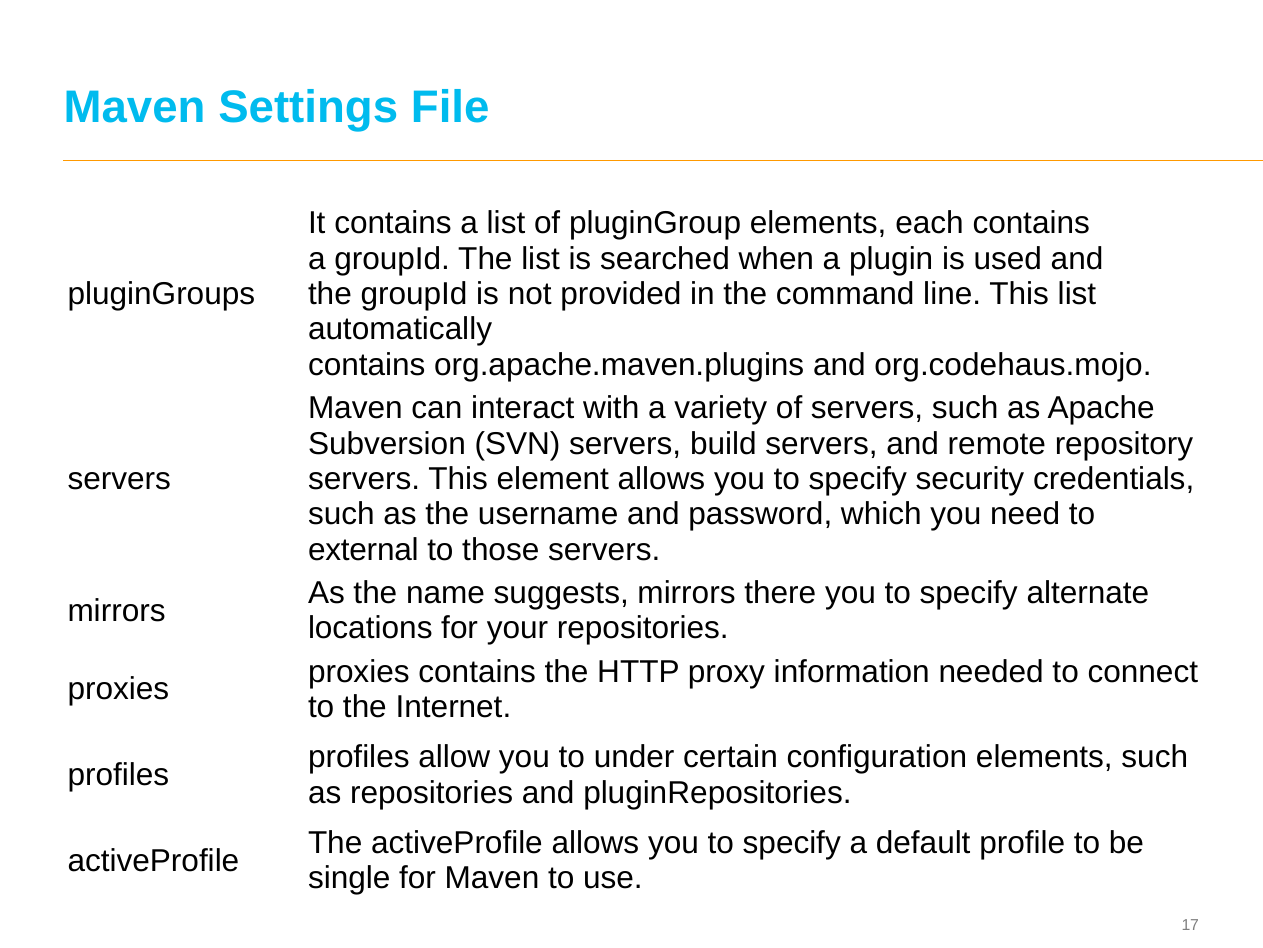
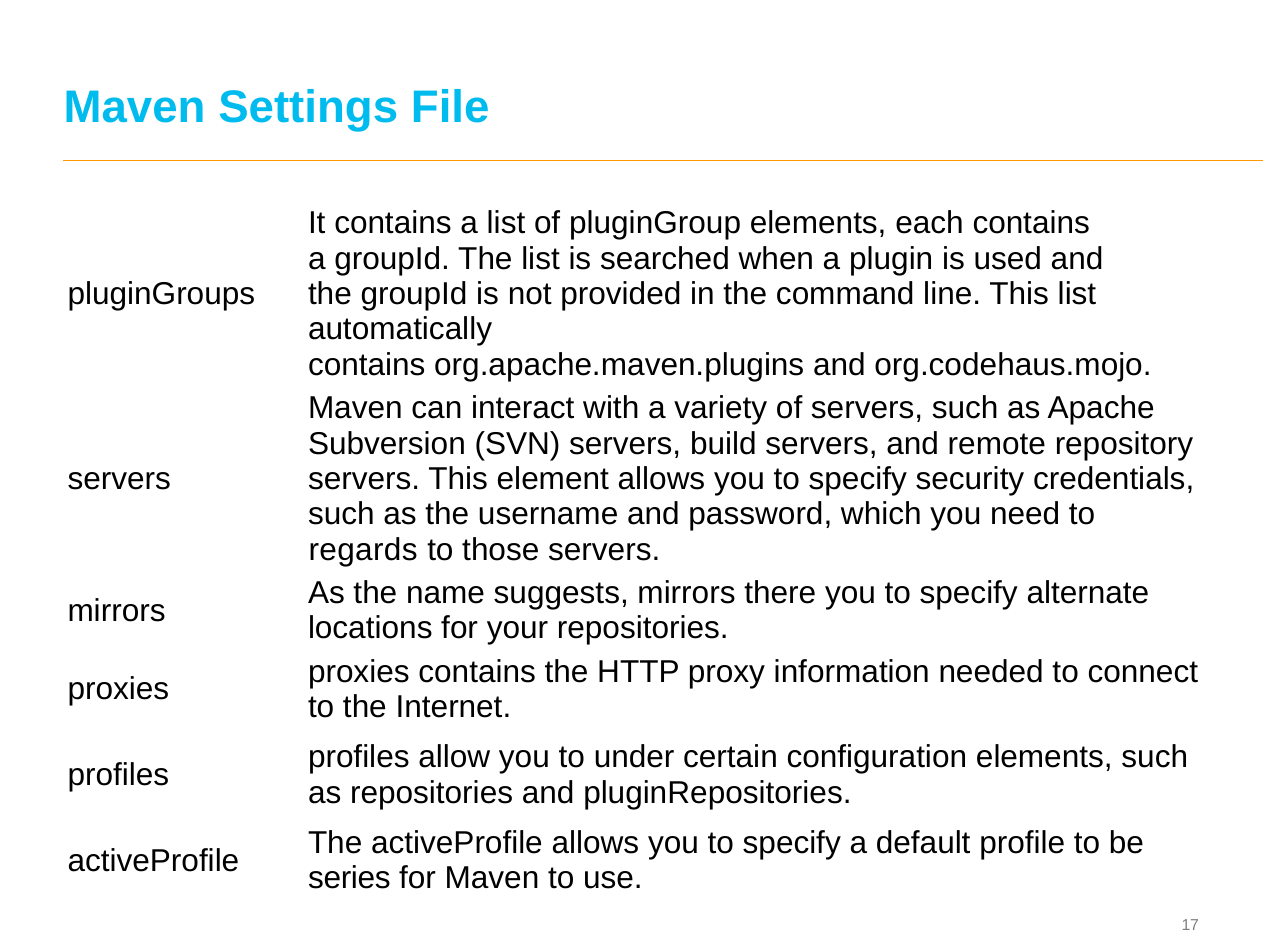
external: external -> regards (363, 549)
single: single -> series (349, 878)
